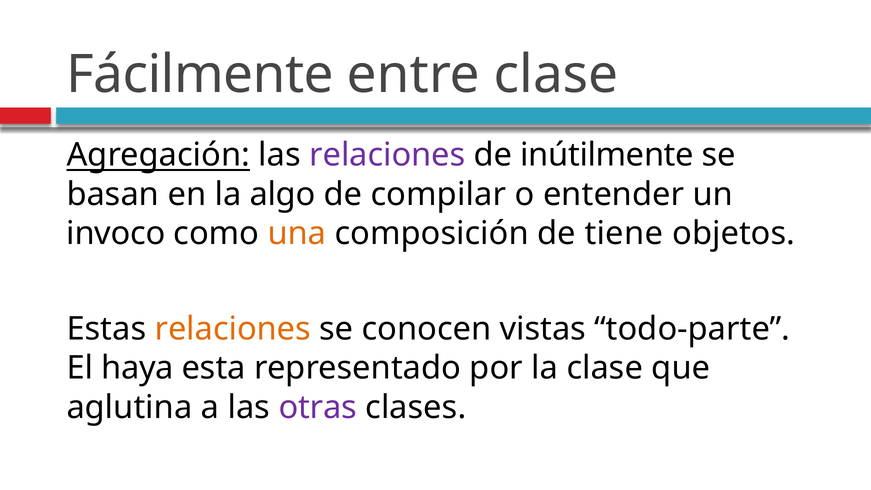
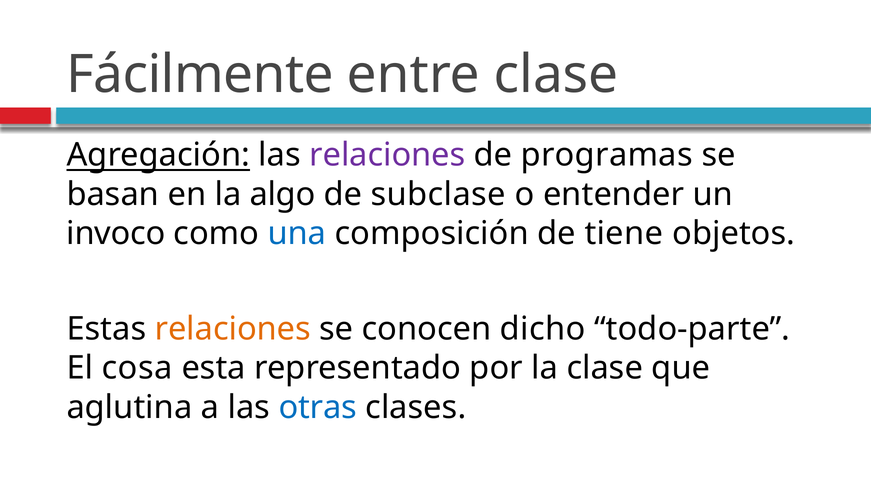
inútilmente: inútilmente -> programas (607, 155)
compilar: compilar -> subclase (438, 194)
una colour: orange -> blue (297, 233)
vistas: vistas -> dicho (543, 329)
haya: haya -> cosa (137, 368)
otras colour: purple -> blue (318, 407)
